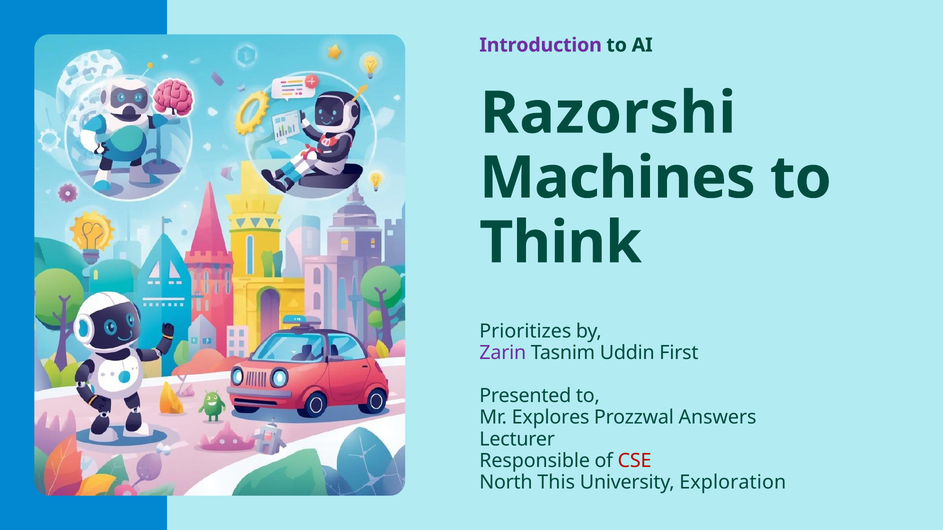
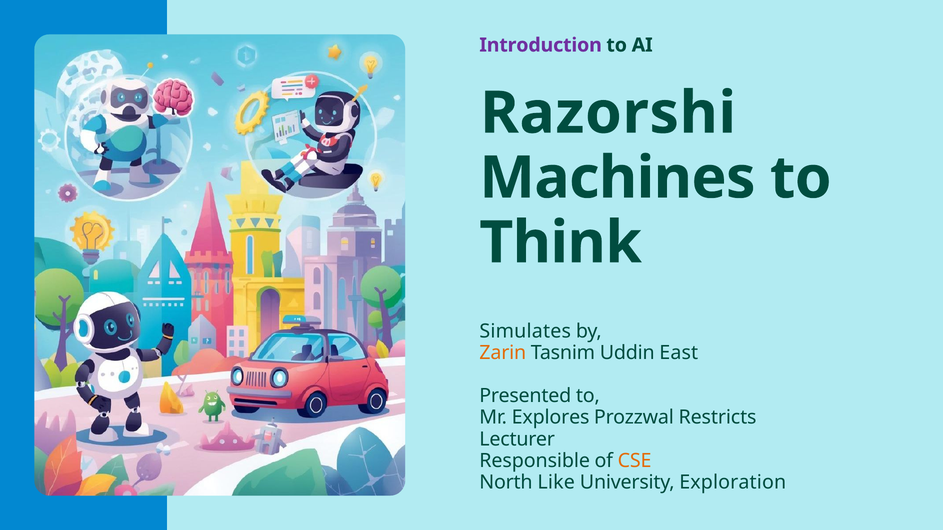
Prioritizes: Prioritizes -> Simulates (525, 331)
Zarin colour: purple -> orange (503, 353)
First: First -> East (679, 353)
Answers: Answers -> Restricts (718, 418)
CSE colour: red -> orange (635, 461)
This: This -> Like (556, 483)
